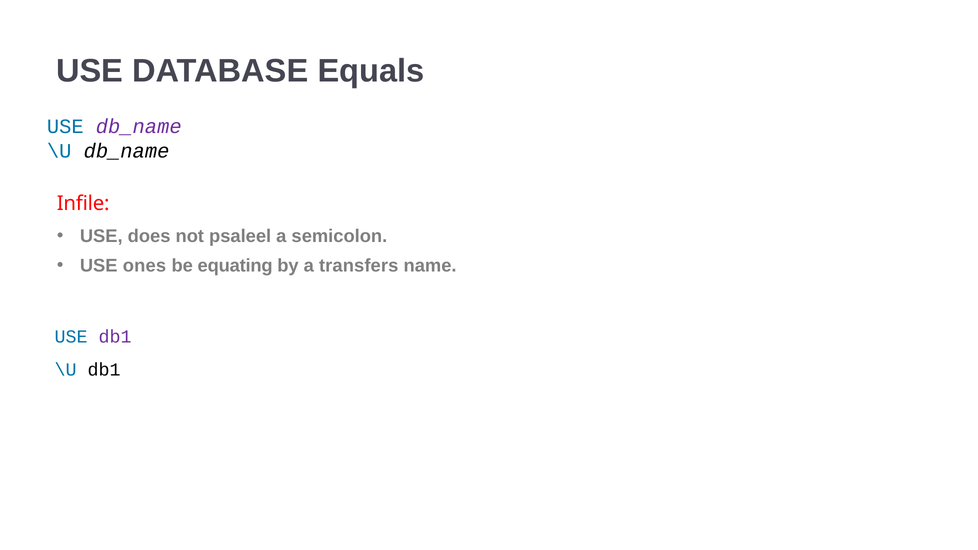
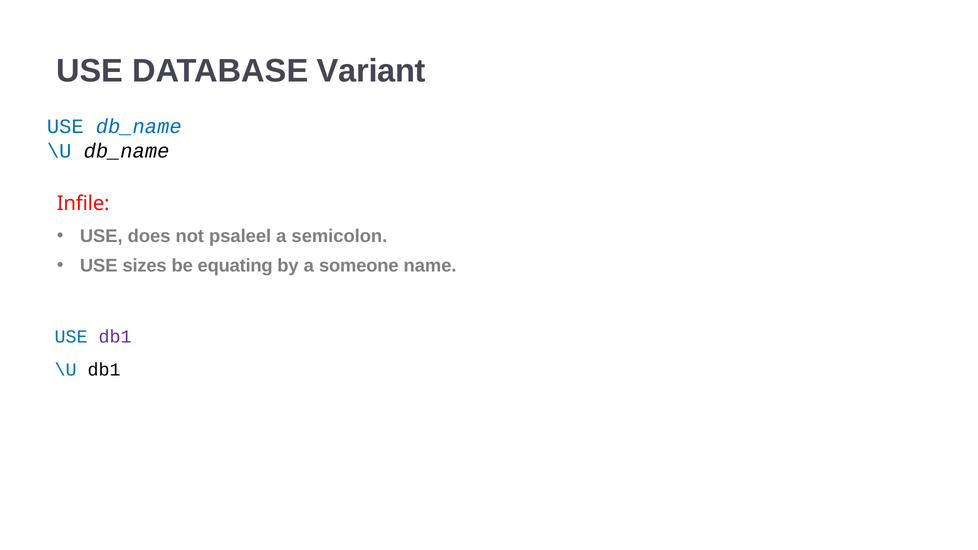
Equals: Equals -> Variant (371, 71)
db_name colour: purple -> blue (139, 127)
ones: ones -> sizes (145, 266)
transfers: transfers -> someone (359, 266)
